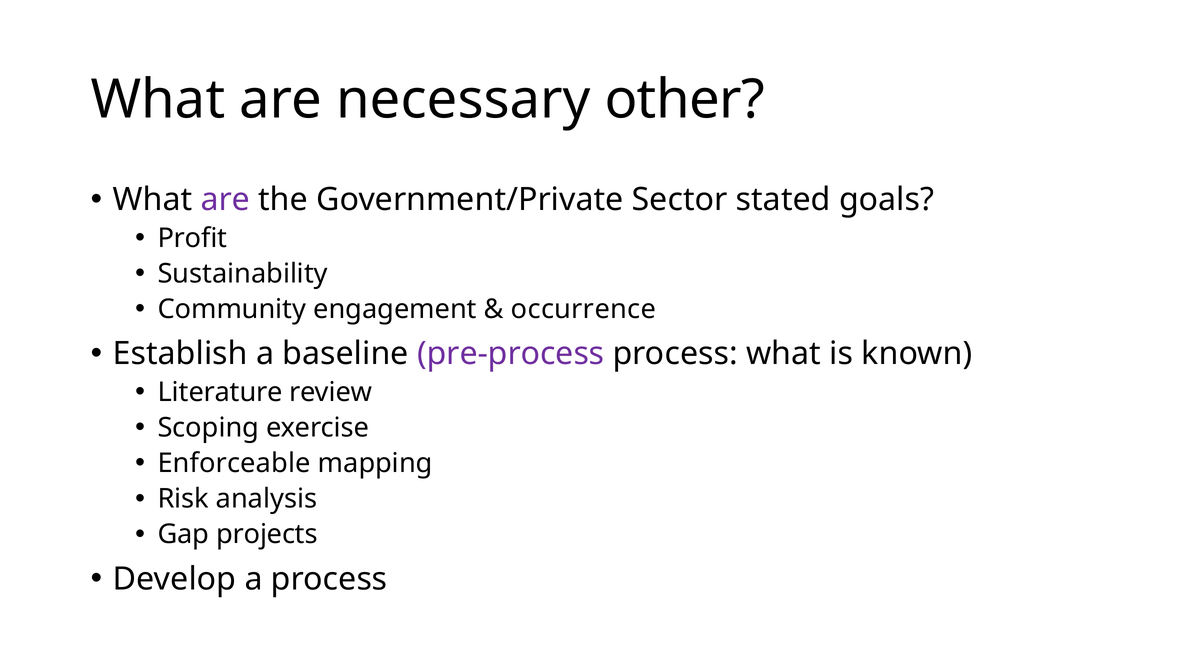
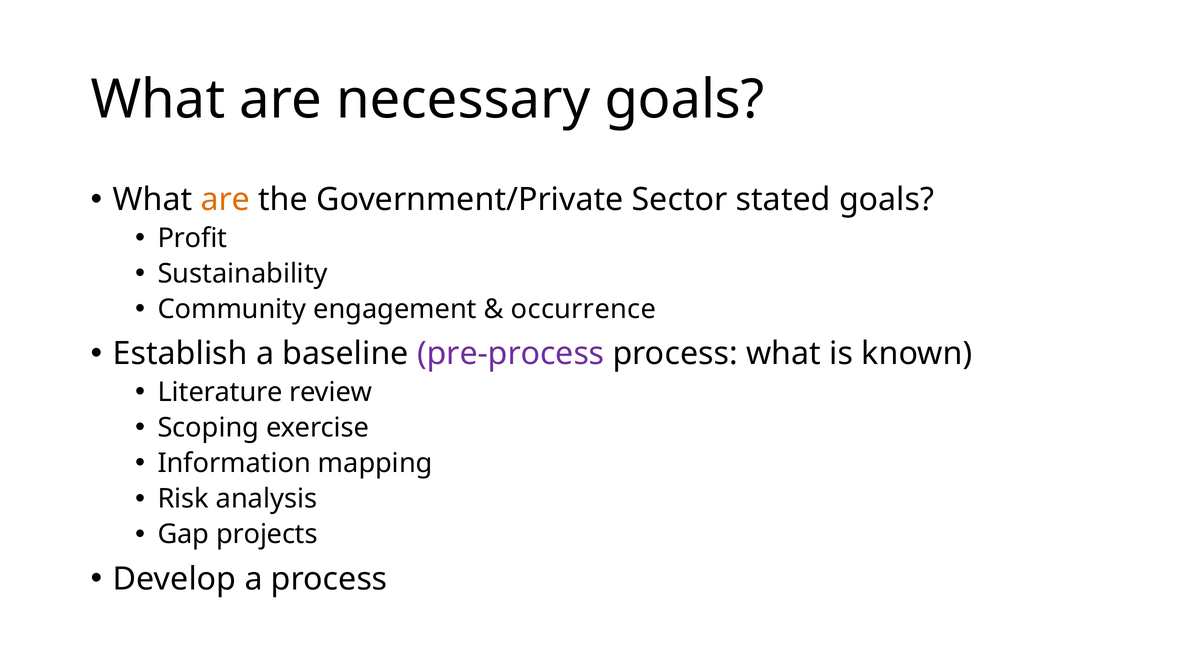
necessary other: other -> goals (685, 100)
are colour: purple -> orange (225, 200)
Enforceable: Enforceable -> Information (234, 463)
